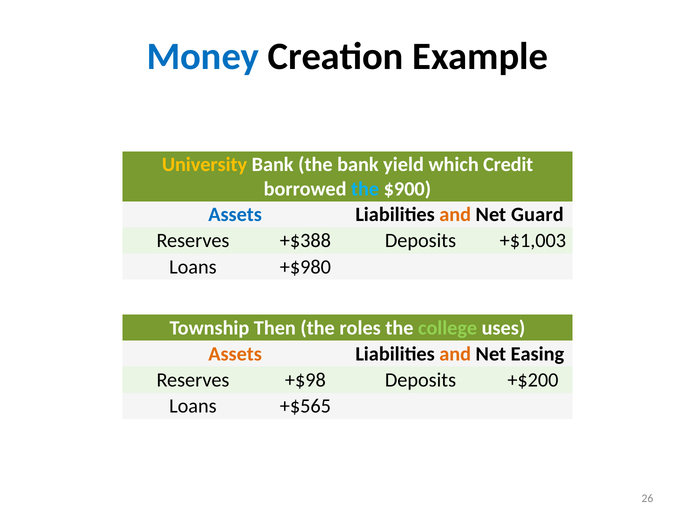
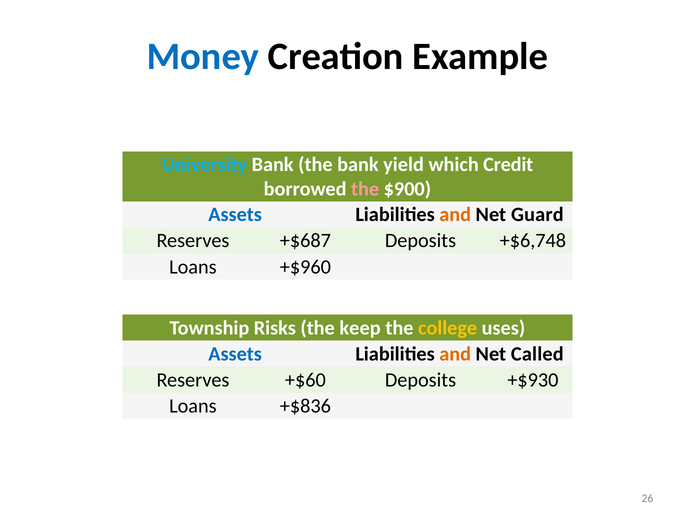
University colour: yellow -> light blue (204, 164)
the colour: light blue -> pink (365, 189)
+$388: +$388 -> +$687 (305, 240)
+$1,003: +$1,003 -> +$6,748 (533, 240)
+$980: +$980 -> +$960 (305, 266)
Then: Then -> Risks (275, 327)
roles: roles -> keep (360, 327)
college colour: light green -> yellow (448, 327)
Assets colour: orange -> blue (235, 353)
Easing: Easing -> Called (537, 353)
+$98: +$98 -> +$60 (305, 379)
+$200: +$200 -> +$930 (533, 379)
+$565: +$565 -> +$836 (305, 406)
